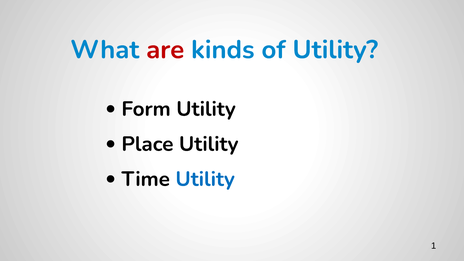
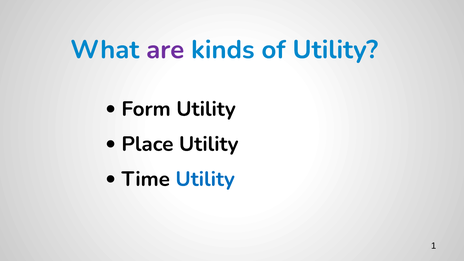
are colour: red -> purple (165, 50)
